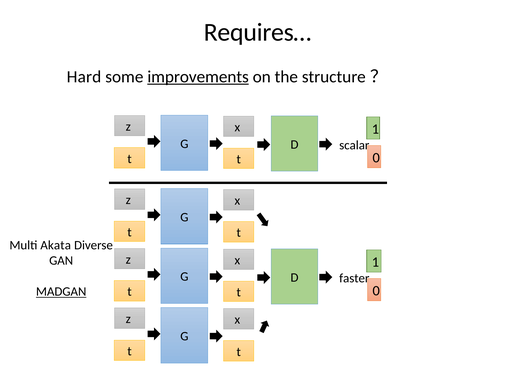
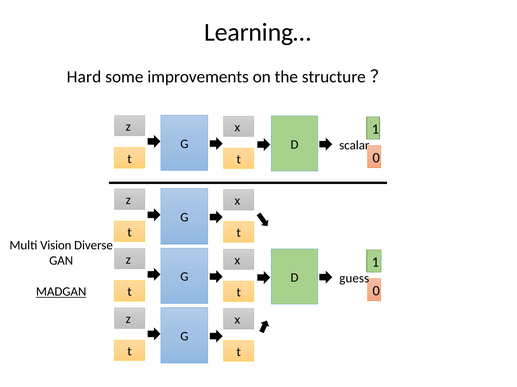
Requires…: Requires… -> Learning… (258, 32)
improvements underline: present -> none (198, 77)
Akata: Akata -> Vision (56, 246)
faster: faster -> guess (354, 279)
